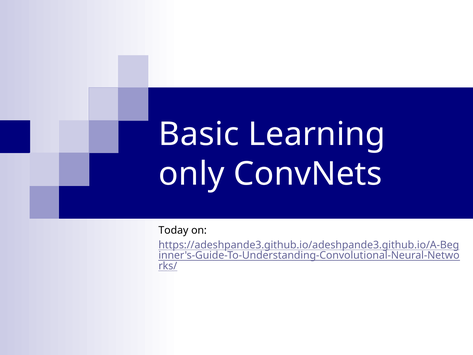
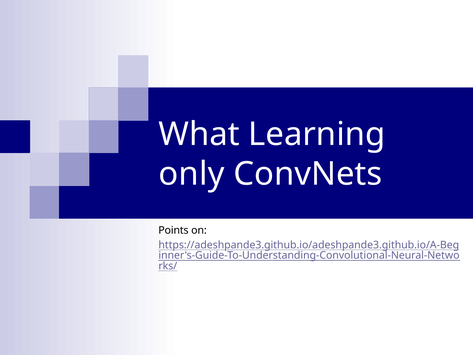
Basic: Basic -> What (199, 134)
Today: Today -> Points (174, 230)
